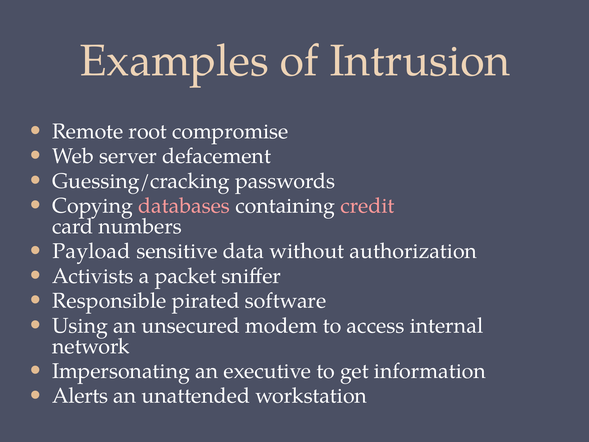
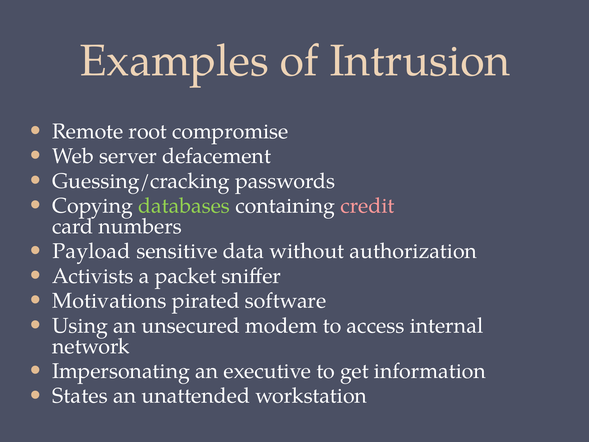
databases colour: pink -> light green (184, 206)
Responsible: Responsible -> Motivations (109, 301)
Alerts: Alerts -> States (80, 396)
